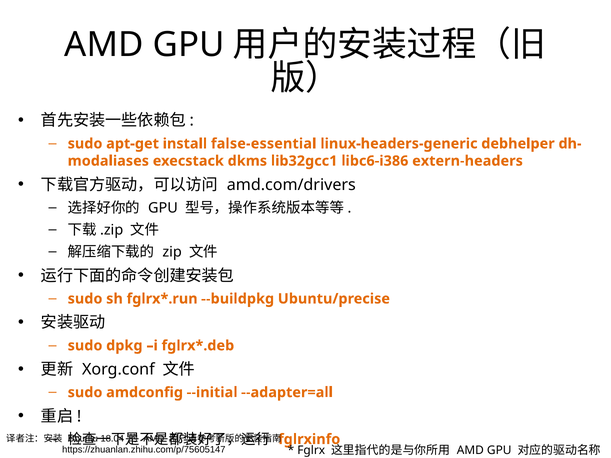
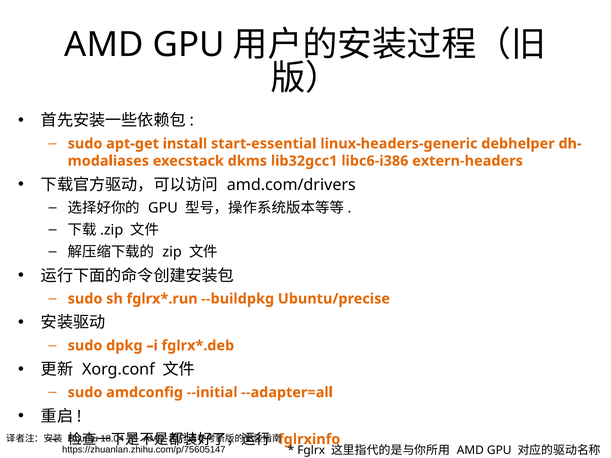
false-essential: false-essential -> start-essential (264, 144)
